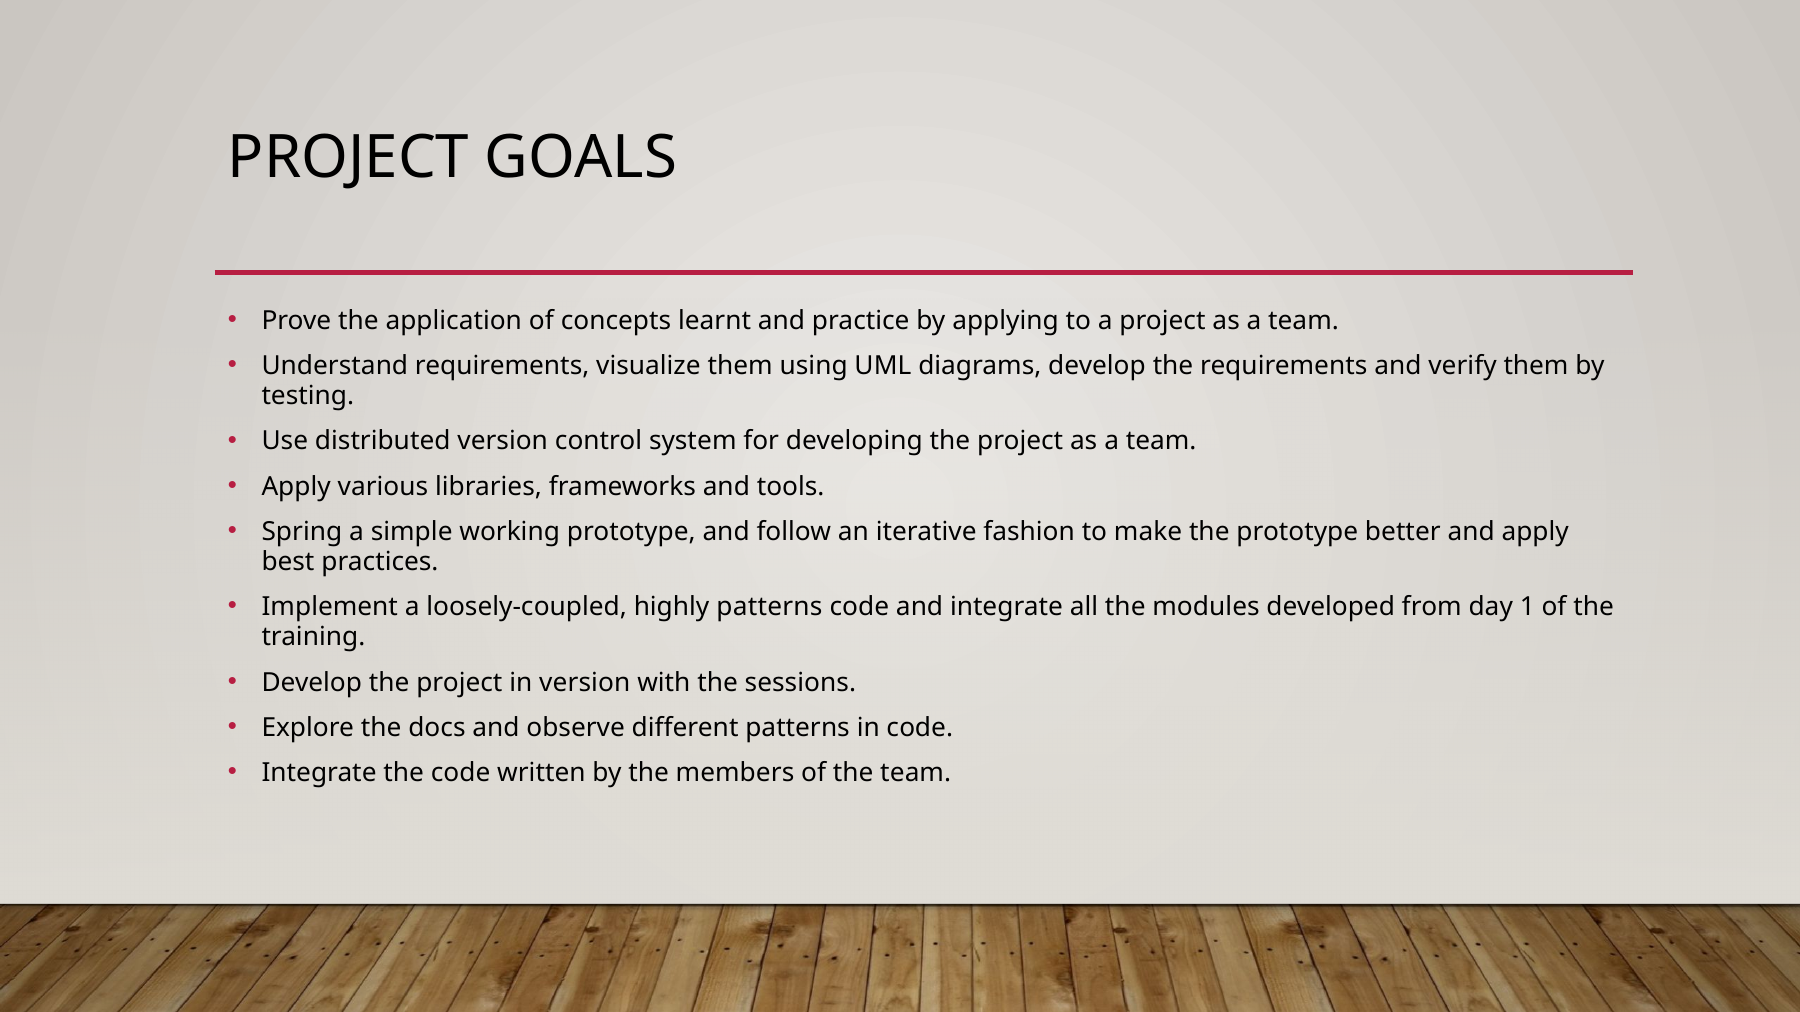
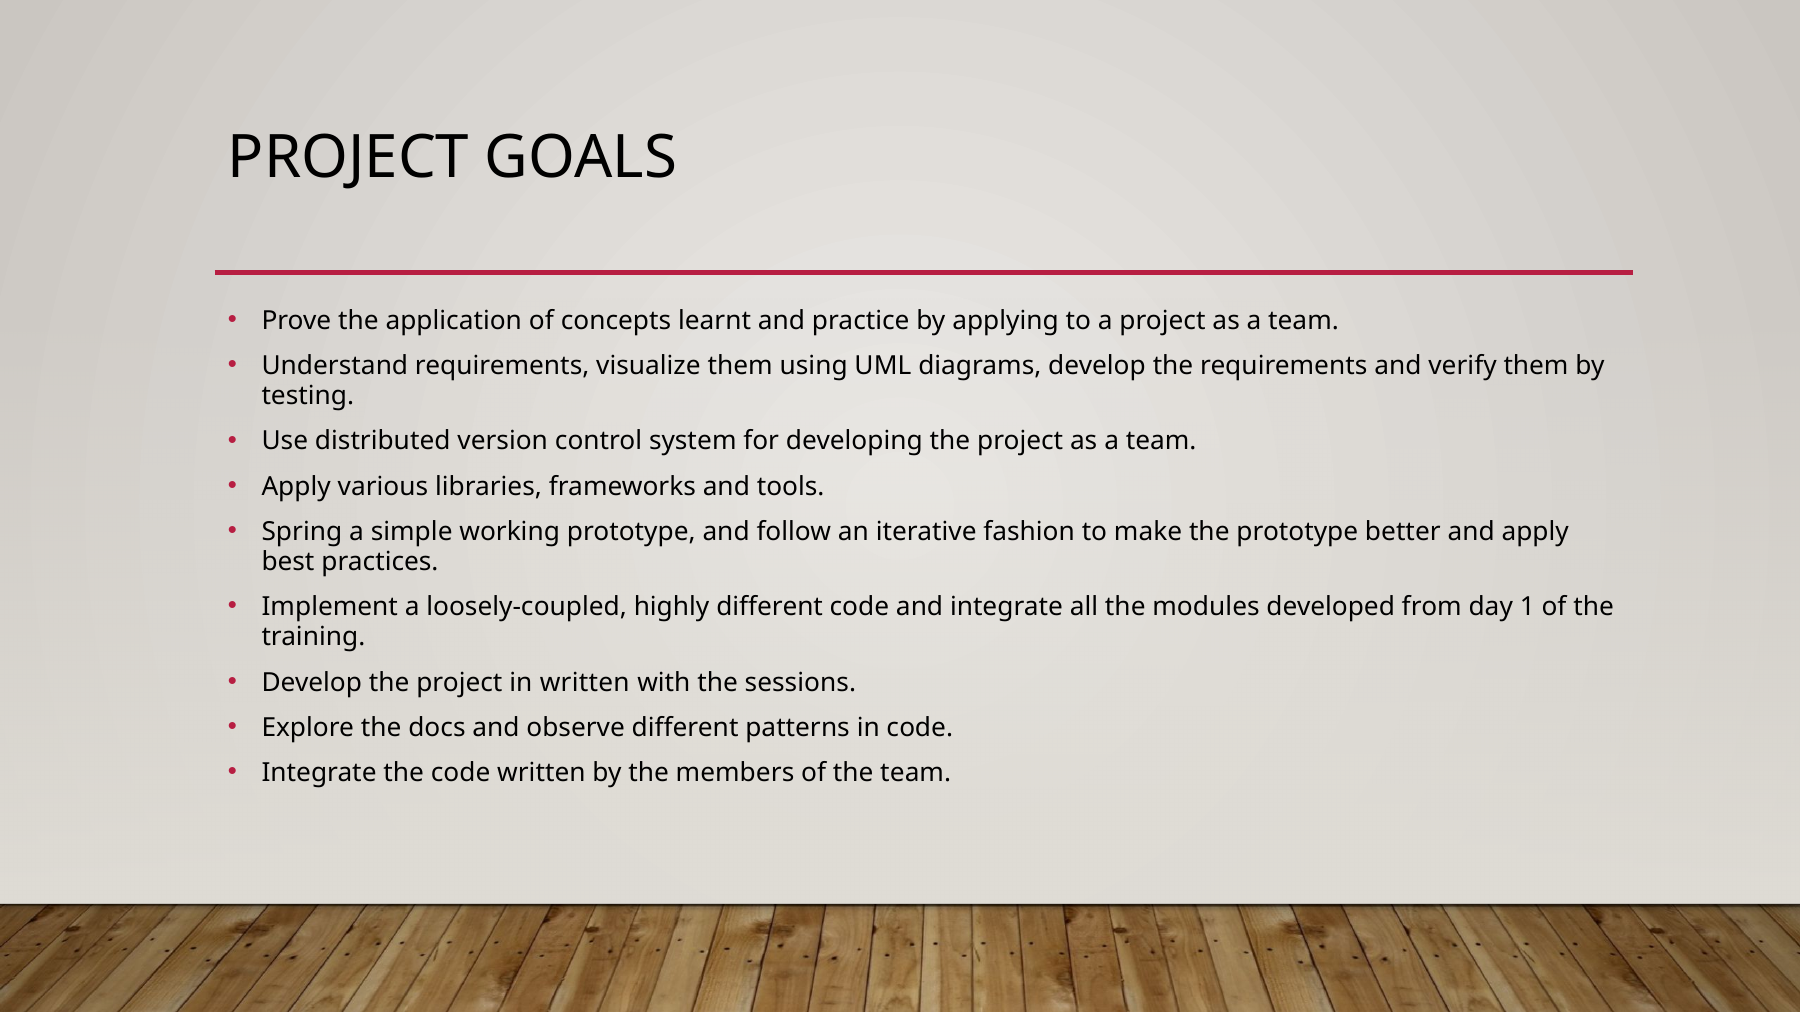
highly patterns: patterns -> different (770, 607)
in version: version -> written (585, 683)
